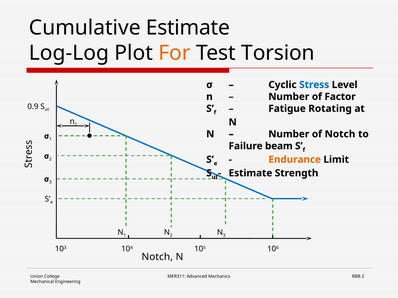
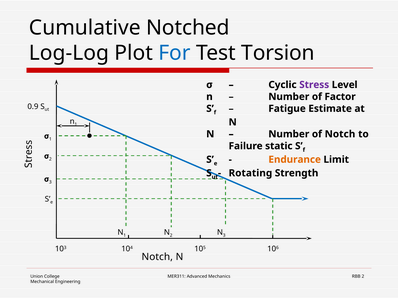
Cumulative Estimate: Estimate -> Notched (188, 28)
For colour: orange -> blue (174, 53)
Stress colour: blue -> purple (314, 85)
Rotating: Rotating -> Estimate (330, 109)
beam: beam -> static (279, 146)
Estimate: Estimate -> Rotating (250, 173)
